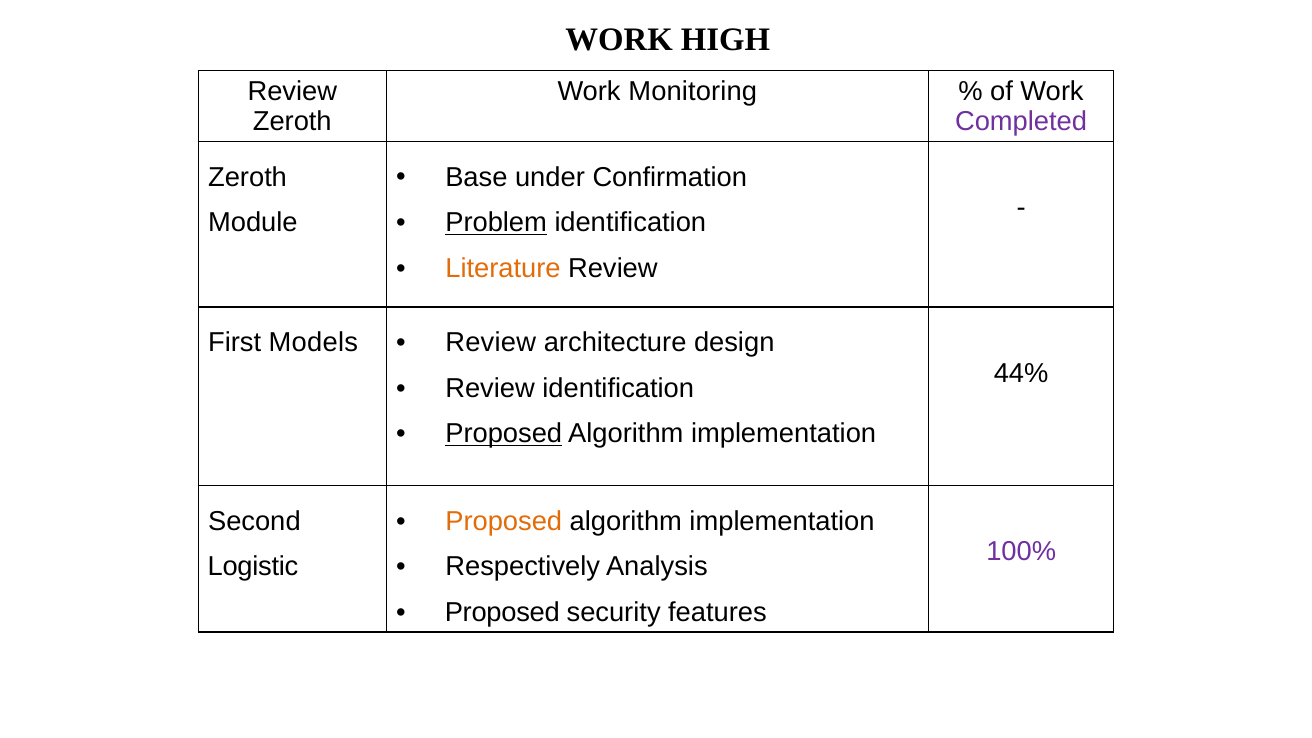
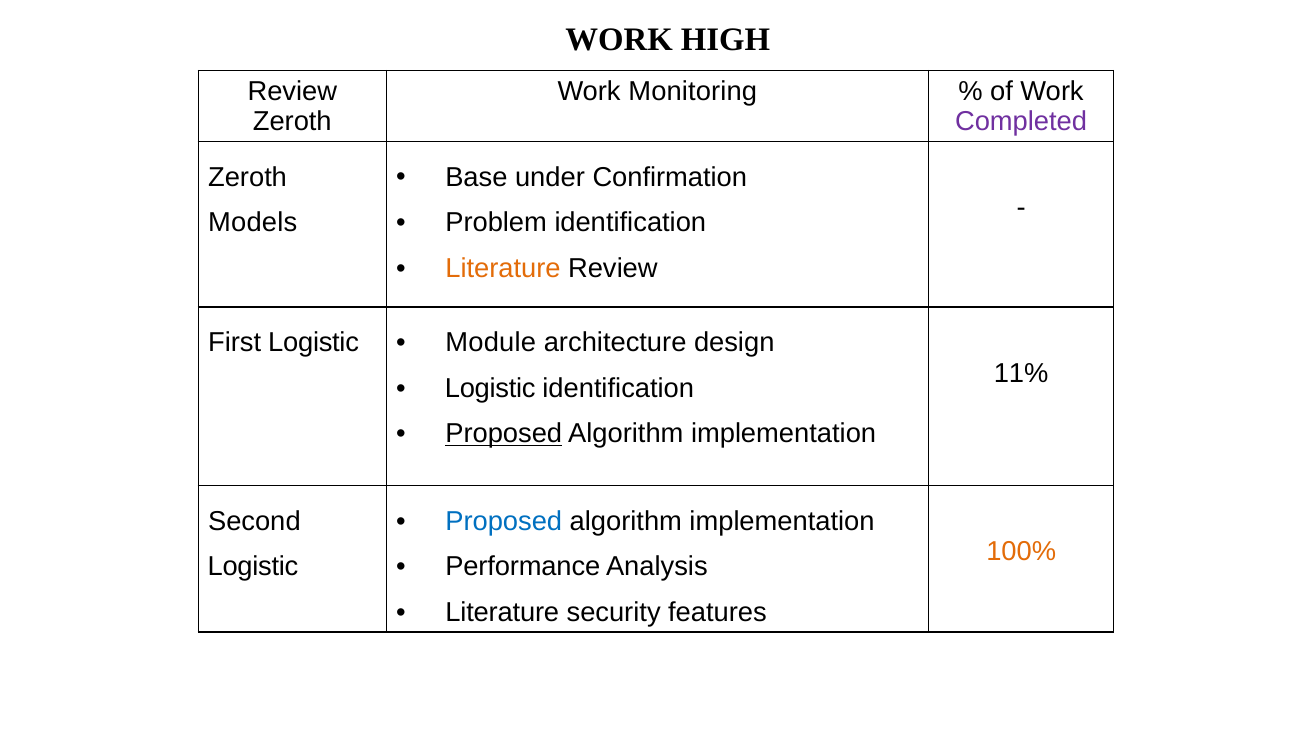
Problem underline: present -> none (496, 223)
Module: Module -> Models (253, 223)
First Models: Models -> Logistic (314, 343)
Review: Review -> Module (491, 343)
44%: 44% -> 11% (1021, 373)
Review: Review -> Logistic (490, 388)
Proposed colour: orange -> blue (504, 521)
100% colour: purple -> orange (1021, 552)
Respectively: Respectively -> Performance (523, 567)
Proposed: Proposed -> Literature (502, 612)
